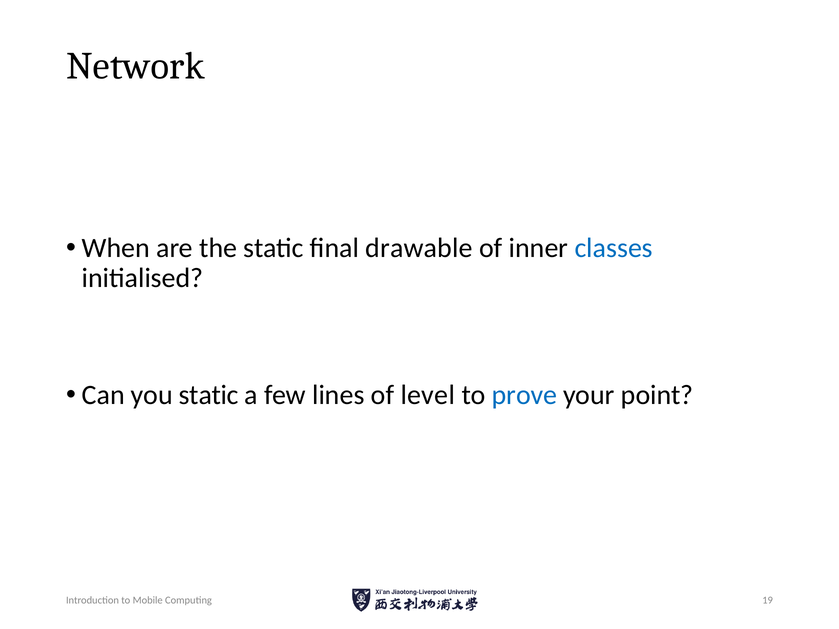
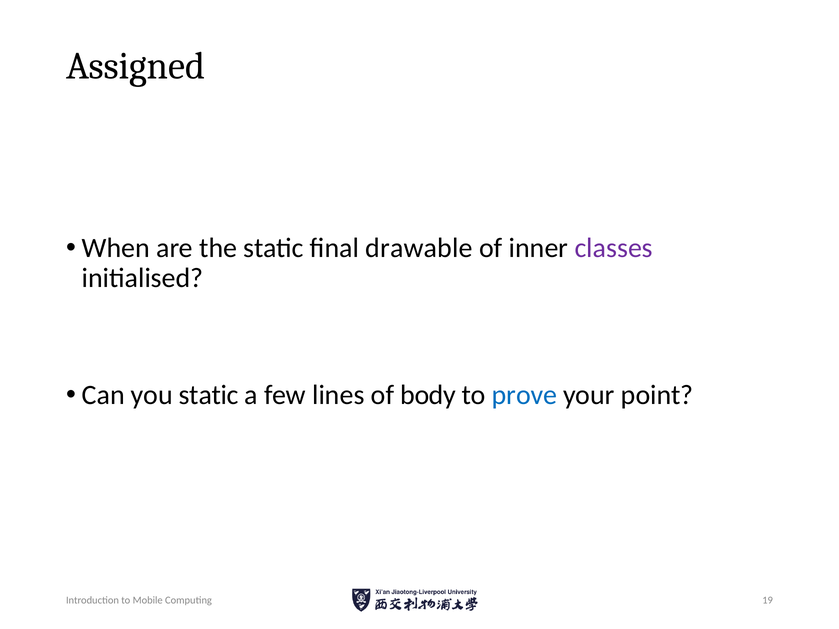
Network: Network -> Assigned (136, 66)
classes colour: blue -> purple (614, 248)
level: level -> body (428, 395)
